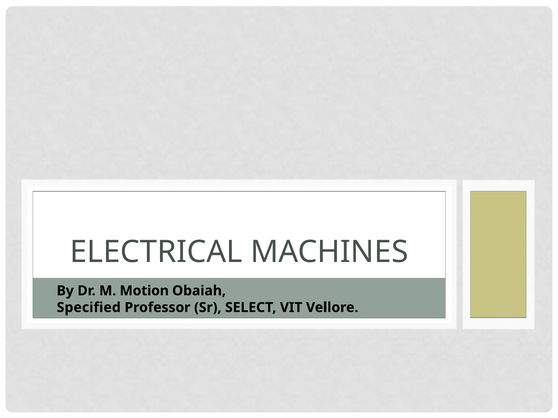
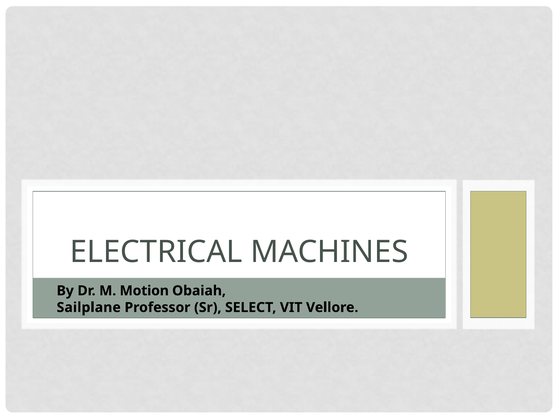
Specified: Specified -> Sailplane (89, 308)
